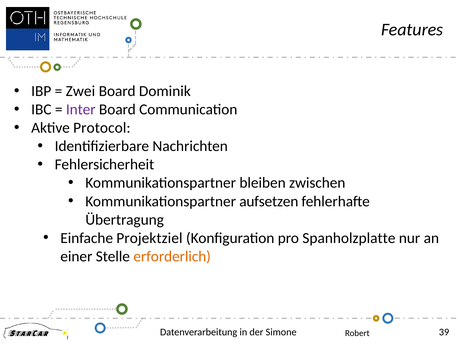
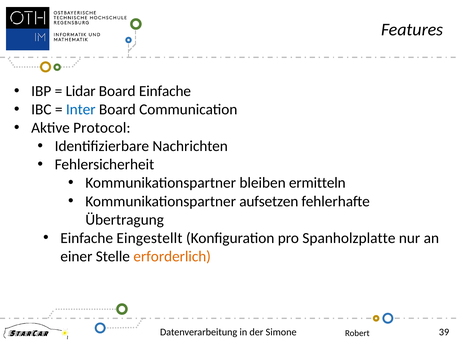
Zwei: Zwei -> Lidar (81, 91)
Board Dominik: Dominik -> Einfache (165, 91)
Inter colour: purple -> blue (81, 109)
zwischen: zwischen -> ermitteln (317, 183)
Projektziel: Projektziel -> Eingestellt (149, 238)
